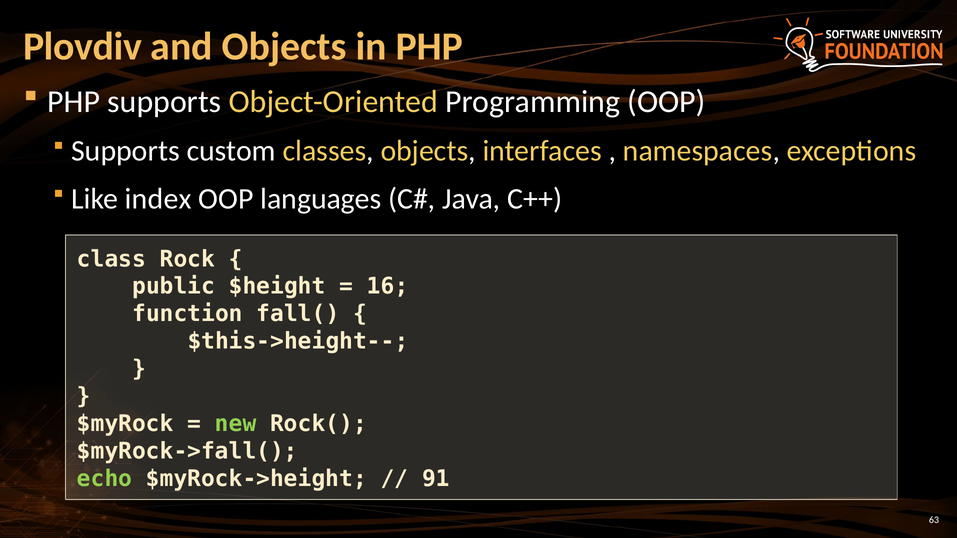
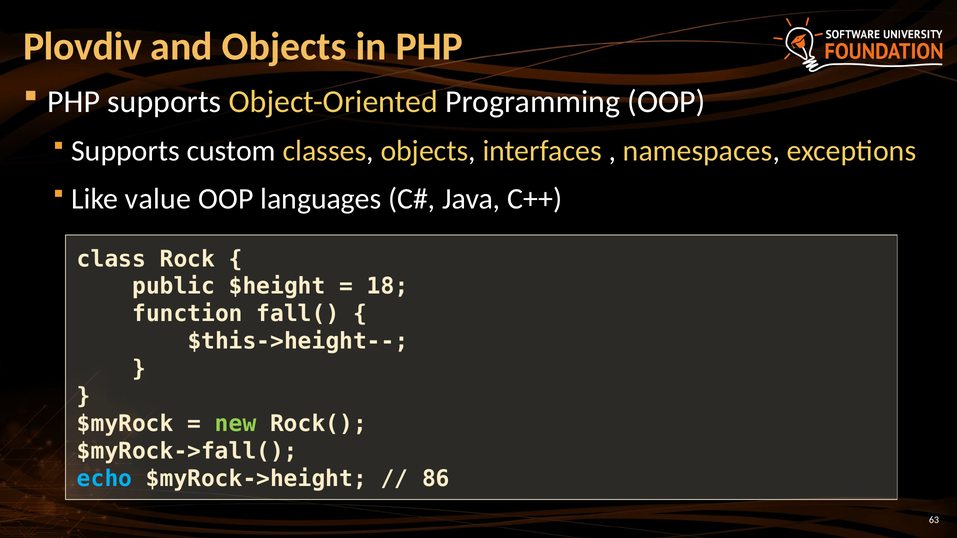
index: index -> value (158, 199)
16: 16 -> 18 (388, 287)
echo colour: light green -> light blue (105, 479)
91: 91 -> 86 (436, 479)
